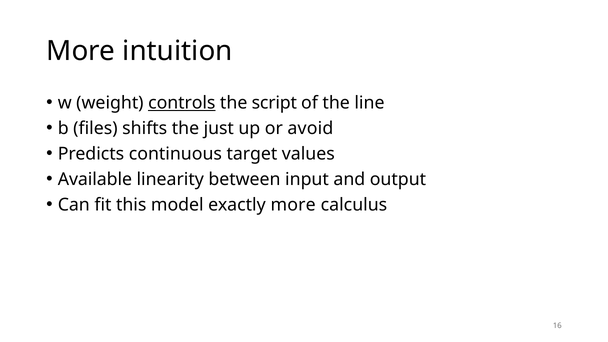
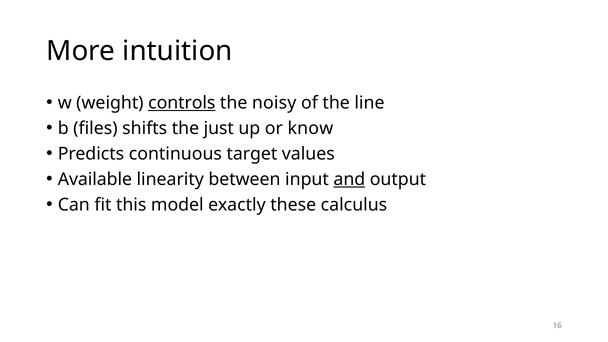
script: script -> noisy (274, 103)
avoid: avoid -> know (310, 128)
and underline: none -> present (349, 179)
exactly more: more -> these (293, 205)
